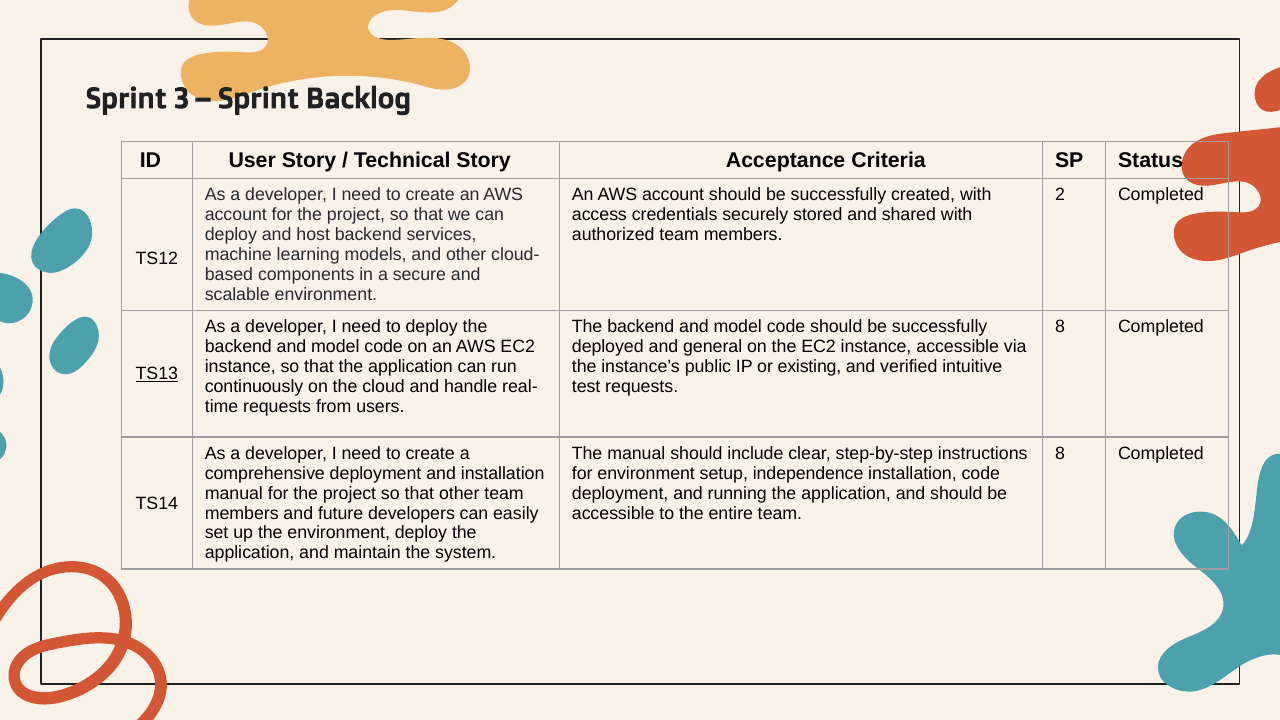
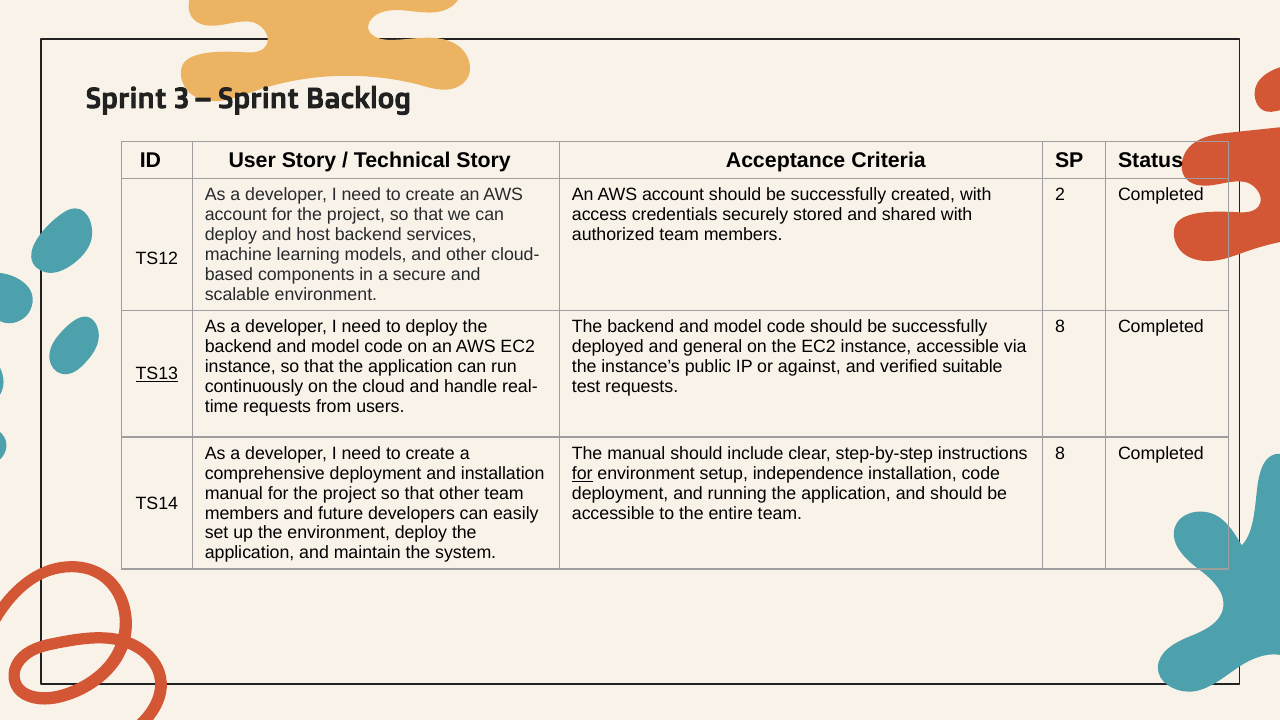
existing: existing -> against (809, 367)
intuitive: intuitive -> suitable (972, 367)
for underline: none -> present (582, 473)
